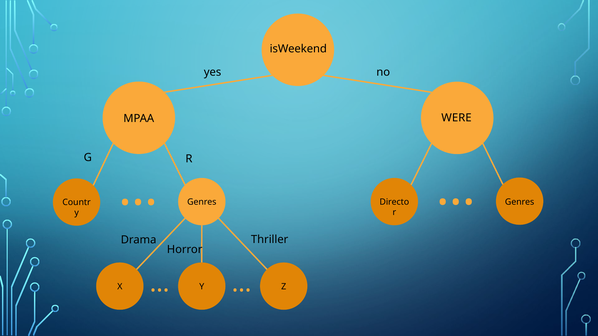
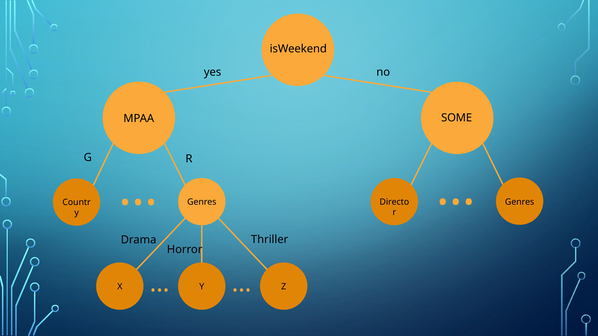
WERE: WERE -> SOME (457, 118)
